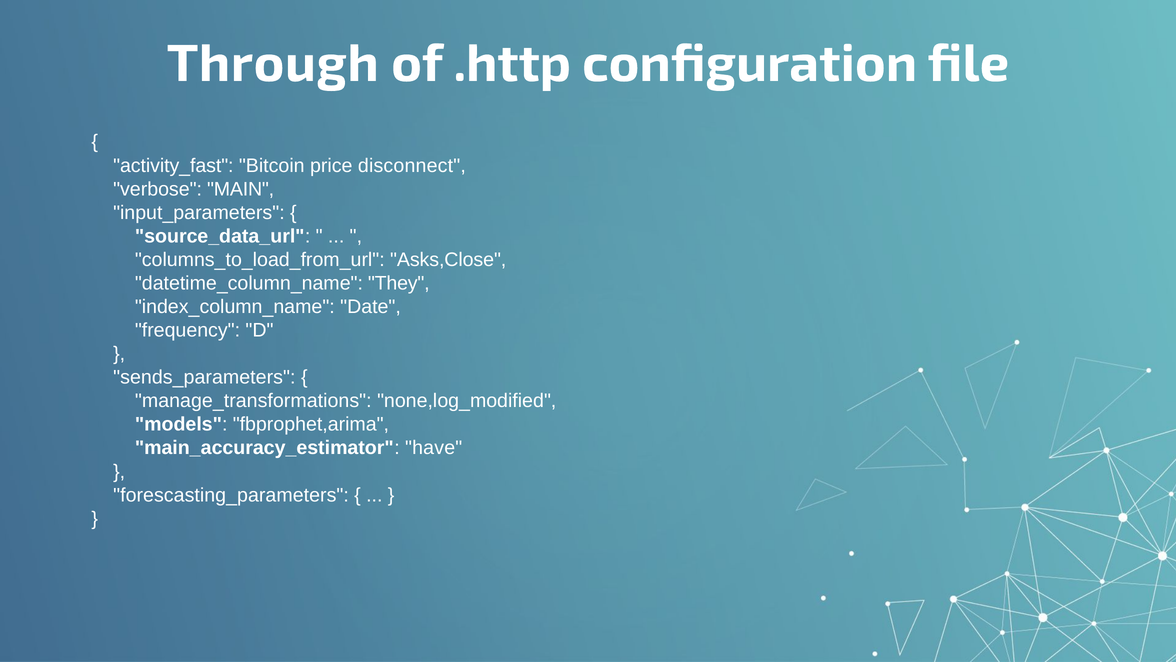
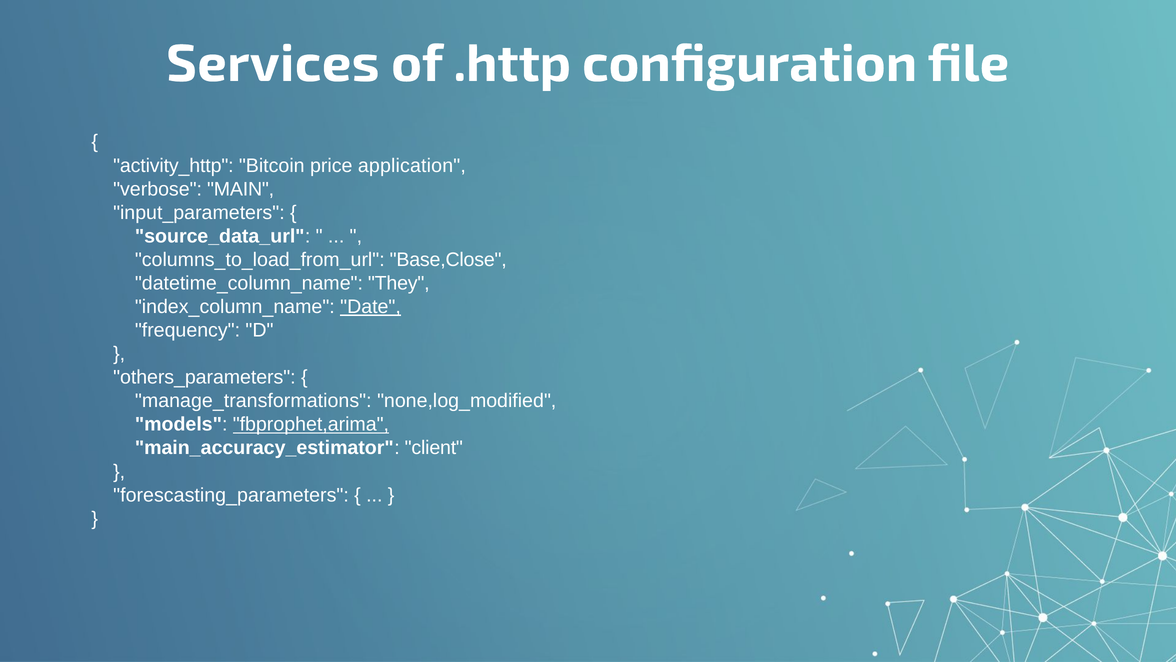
Through: Through -> Services (273, 64)
activity_fast: activity_fast -> activity_http (173, 165)
disconnect: disconnect -> application (412, 165)
Asks,Close: Asks,Close -> Base,Close (448, 260)
Date underline: none -> present (371, 307)
sends_parameters: sends_parameters -> others_parameters (204, 377)
fbprophet,arima underline: none -> present (311, 424)
have: have -> client (434, 448)
